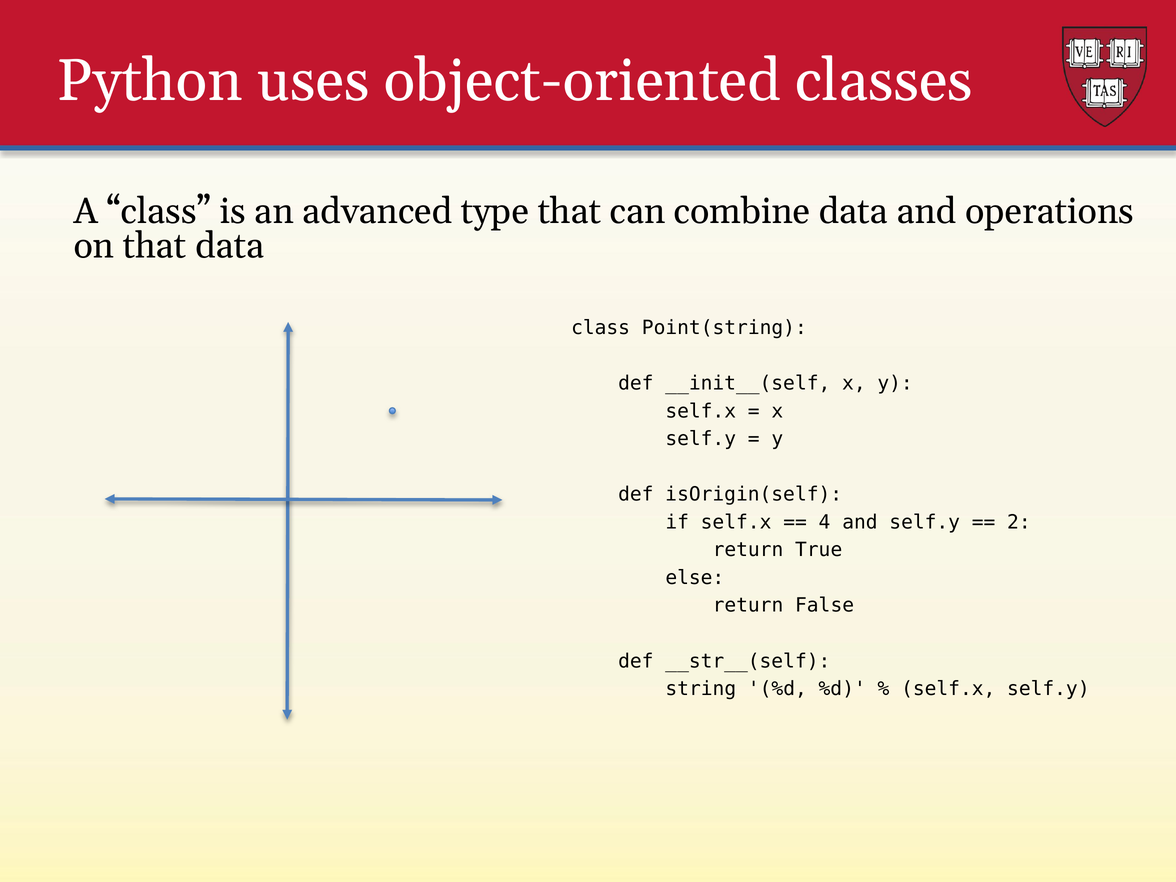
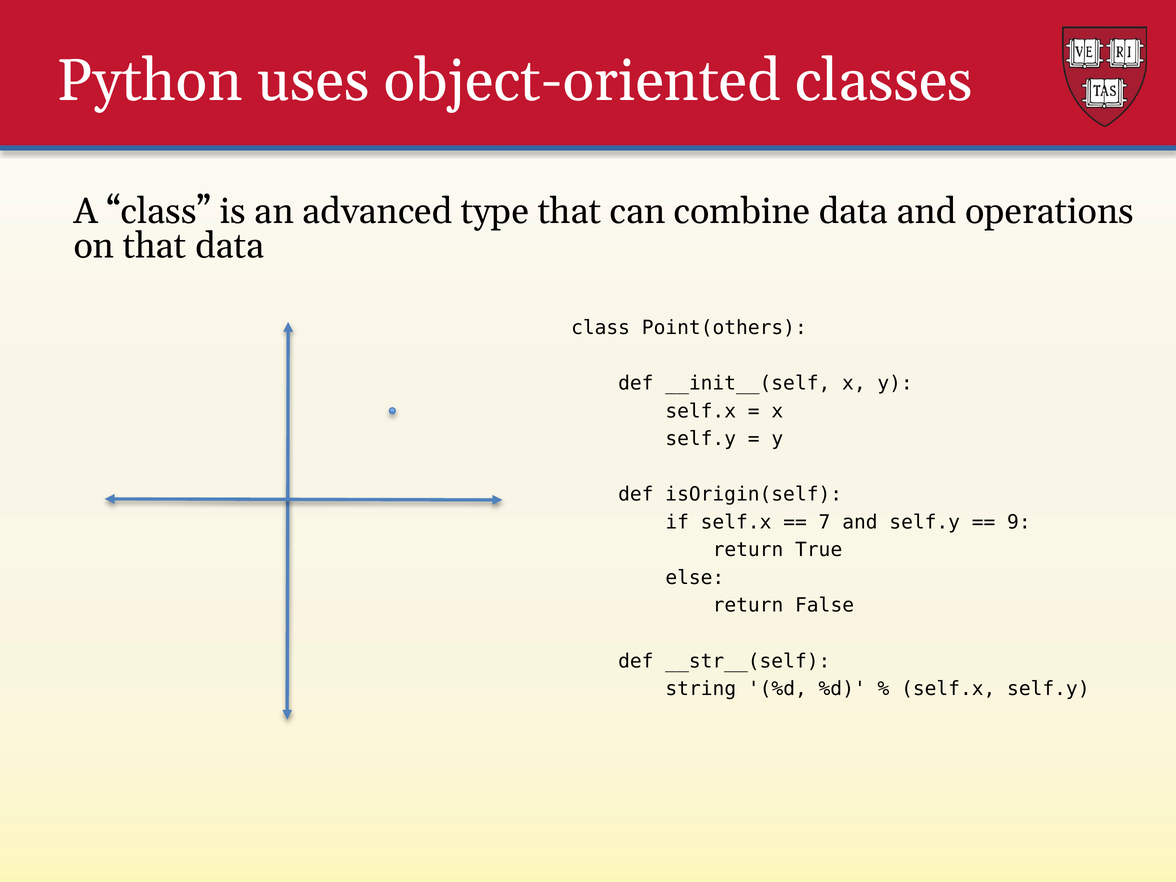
Point(string: Point(string -> Point(others (724, 328)
4: 4 -> 7 (824, 522)
2: 2 -> 9 (1019, 522)
